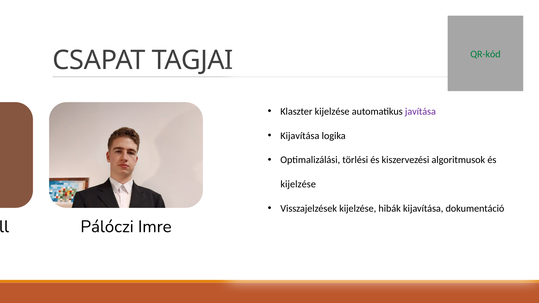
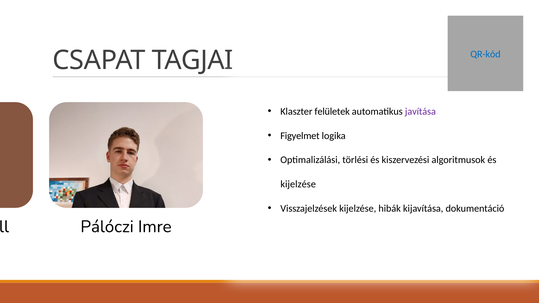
QR-kód colour: green -> blue (485, 54)
Klaszter kijelzése: kijelzése -> felületek (332, 112)
Kijavítása: Kijavítása -> Figyelmet (300, 136)
